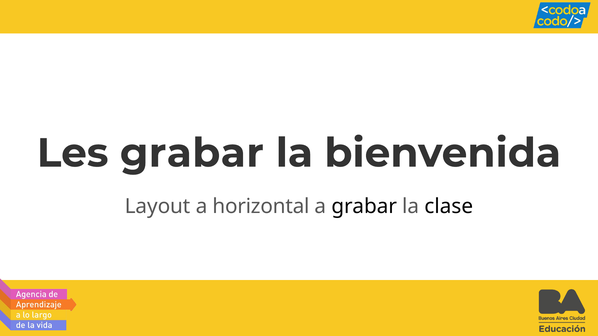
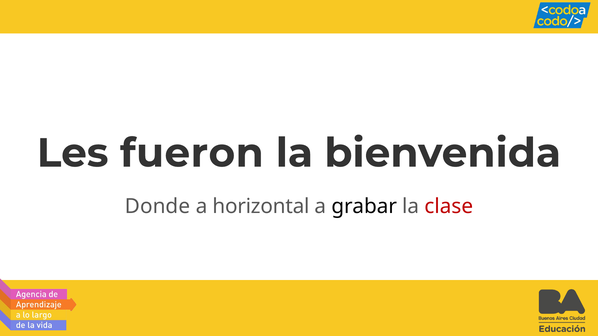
Les grabar: grabar -> fueron (192, 153)
Layout: Layout -> Donde (158, 207)
clase colour: black -> red (449, 207)
